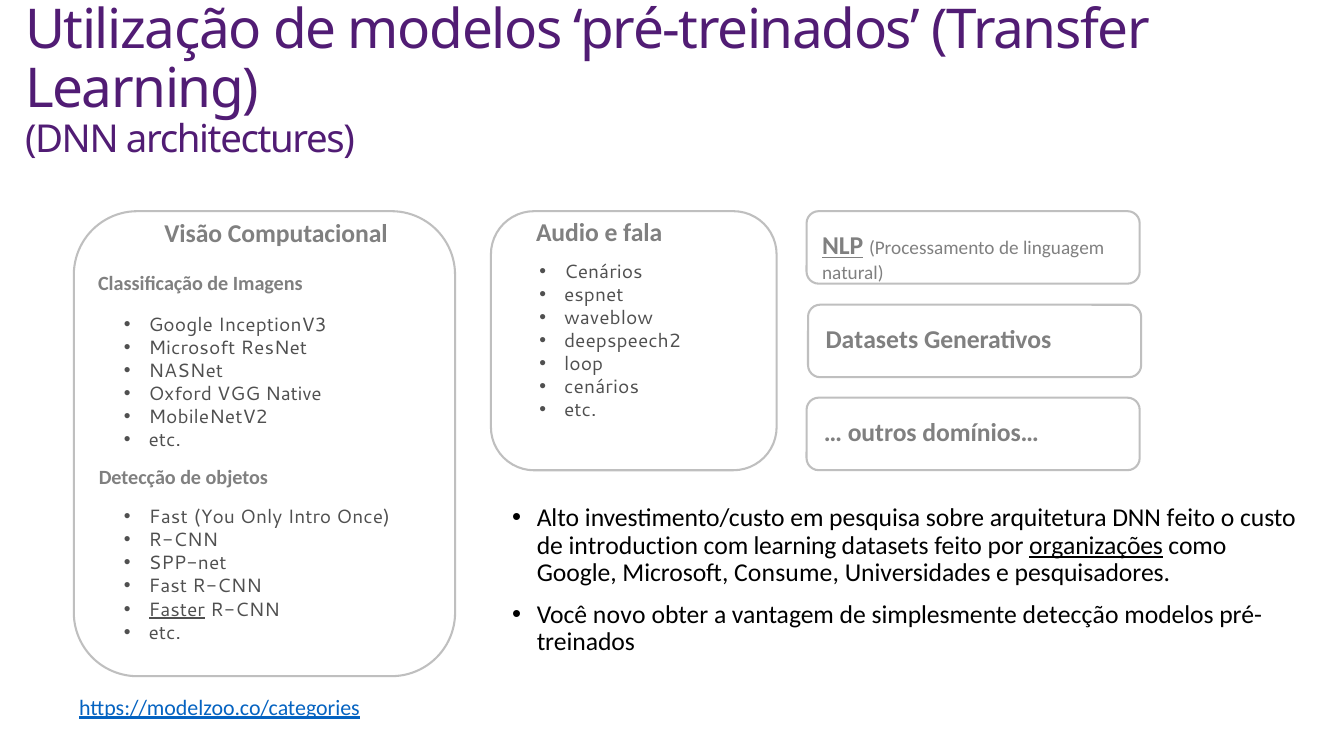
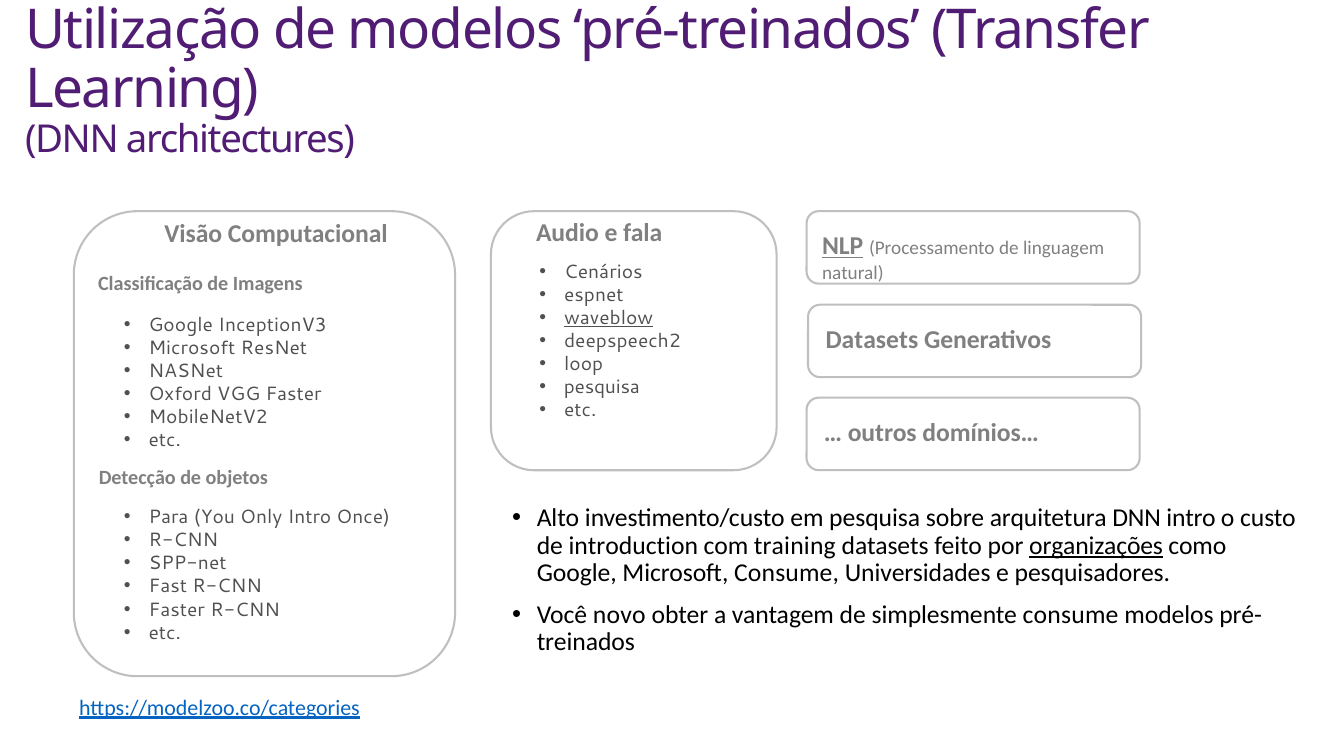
waveblow underline: none -> present (609, 318)
cenários: cenários -> pesquisa (602, 387)
VGG Native: Native -> Faster (294, 394)
DNN feito: feito -> intro (1191, 518)
Fast: Fast -> Para (169, 517)
com learning: learning -> training (795, 546)
Faster underline: present -> none (177, 610)
simplesmente detecção: detecção -> consume (1071, 615)
